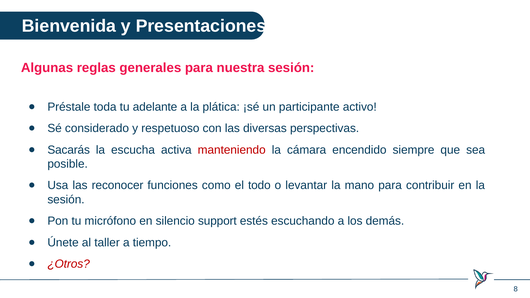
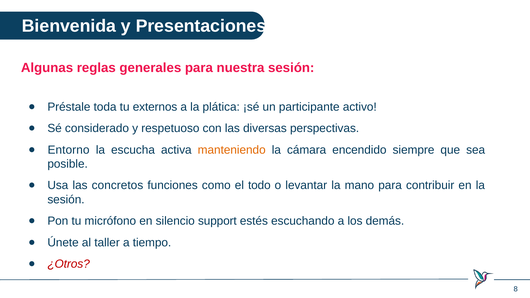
adelante: adelante -> externos (155, 107)
Sacarás: Sacarás -> Entorno (69, 150)
manteniendo colour: red -> orange (232, 150)
reconocer: reconocer -> concretos (117, 185)
